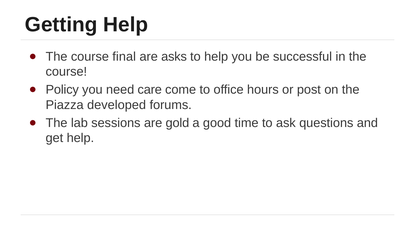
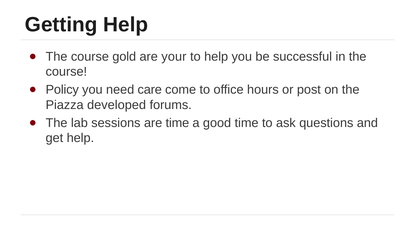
final: final -> gold (124, 57)
asks: asks -> your (174, 57)
are gold: gold -> time (177, 123)
